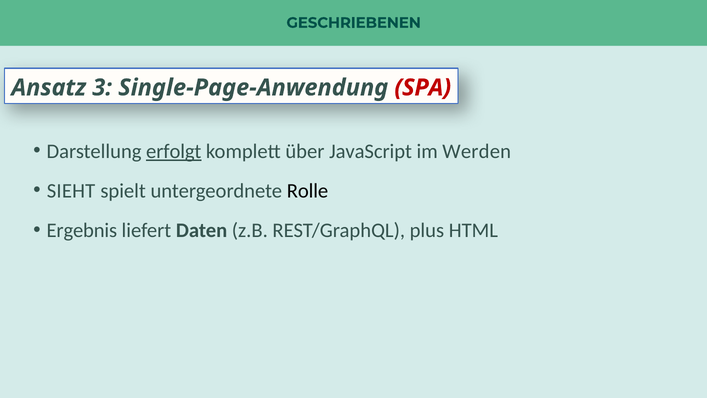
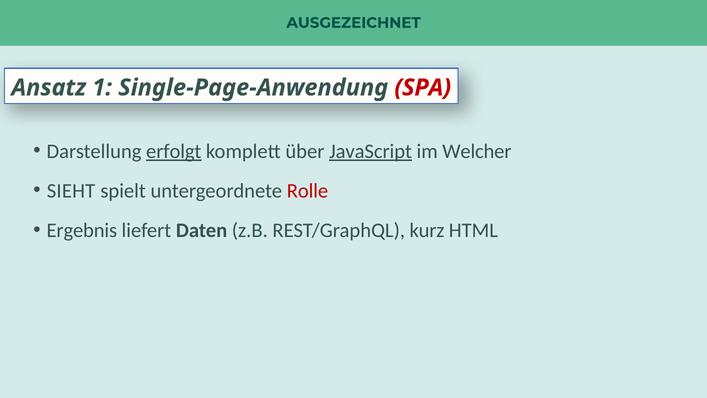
GESCHRIEBENEN: GESCHRIEBENEN -> AUSGEZEICHNET (354, 23)
3: 3 -> 1 (102, 88)
JavaScript underline: none -> present (371, 151)
Werden: Werden -> Welcher (477, 151)
Rolle colour: black -> red (308, 191)
plus: plus -> kurz (427, 230)
